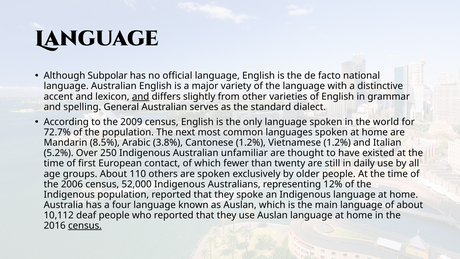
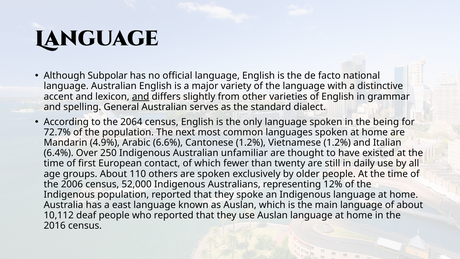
2009: 2009 -> 2064 (131, 122)
world: world -> being (386, 122)
8.5%: 8.5% -> 4.9% (105, 143)
3.8%: 3.8% -> 6.6% (168, 143)
5.2%: 5.2% -> 6.4% (59, 153)
four: four -> east (122, 205)
census underline: present -> none (85, 225)
